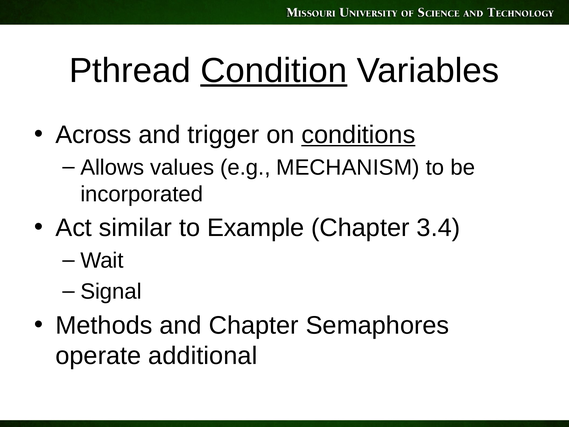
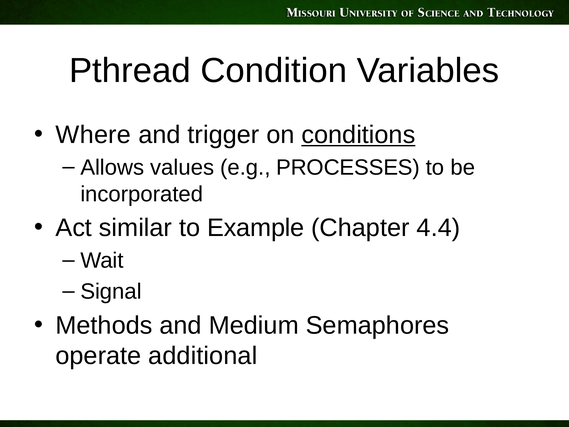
Condition underline: present -> none (274, 70)
Across: Across -> Where (93, 135)
MECHANISM: MECHANISM -> PROCESSES (348, 167)
3.4: 3.4 -> 4.4 (438, 228)
and Chapter: Chapter -> Medium (254, 325)
